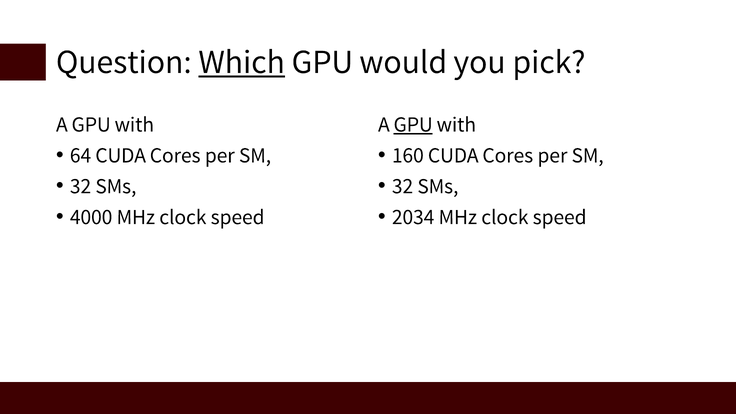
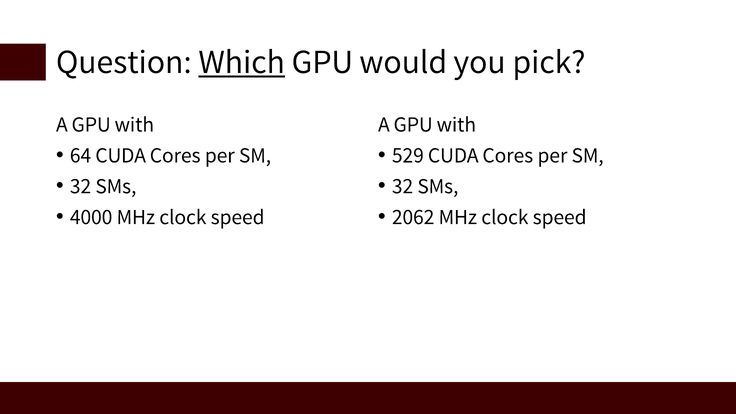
GPU underline: present -> none (413, 124)
160: 160 -> 529 (408, 155)
2034: 2034 -> 2062 (413, 217)
